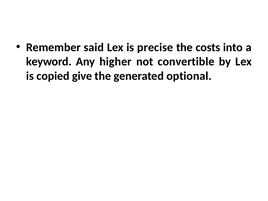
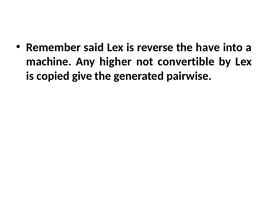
precise: precise -> reverse (155, 47)
costs: costs -> have (208, 47)
keyword: keyword -> machine (49, 62)
optional: optional -> pairwise (189, 76)
